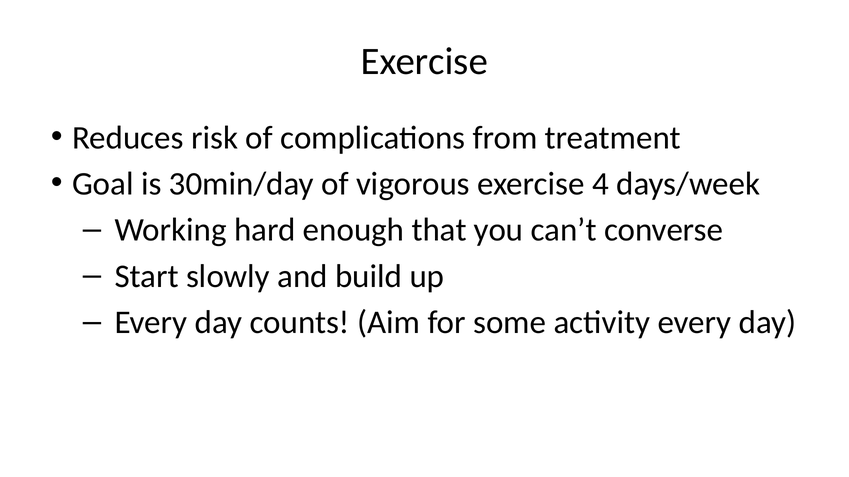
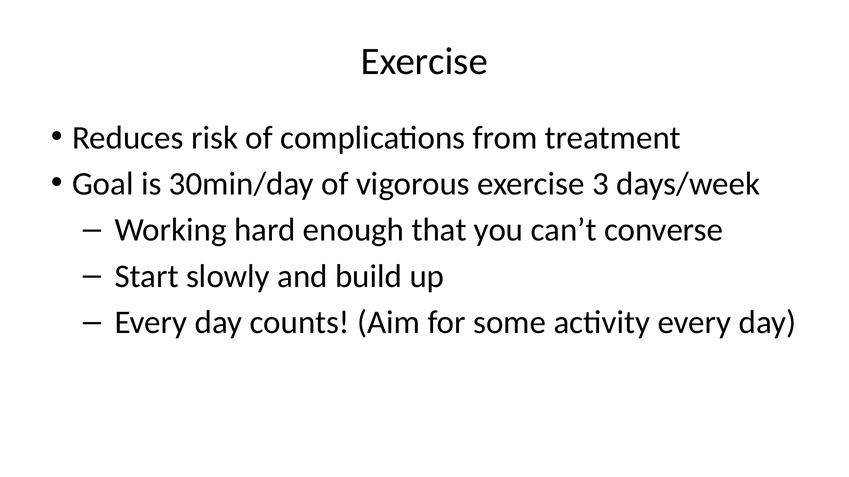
4: 4 -> 3 (601, 184)
